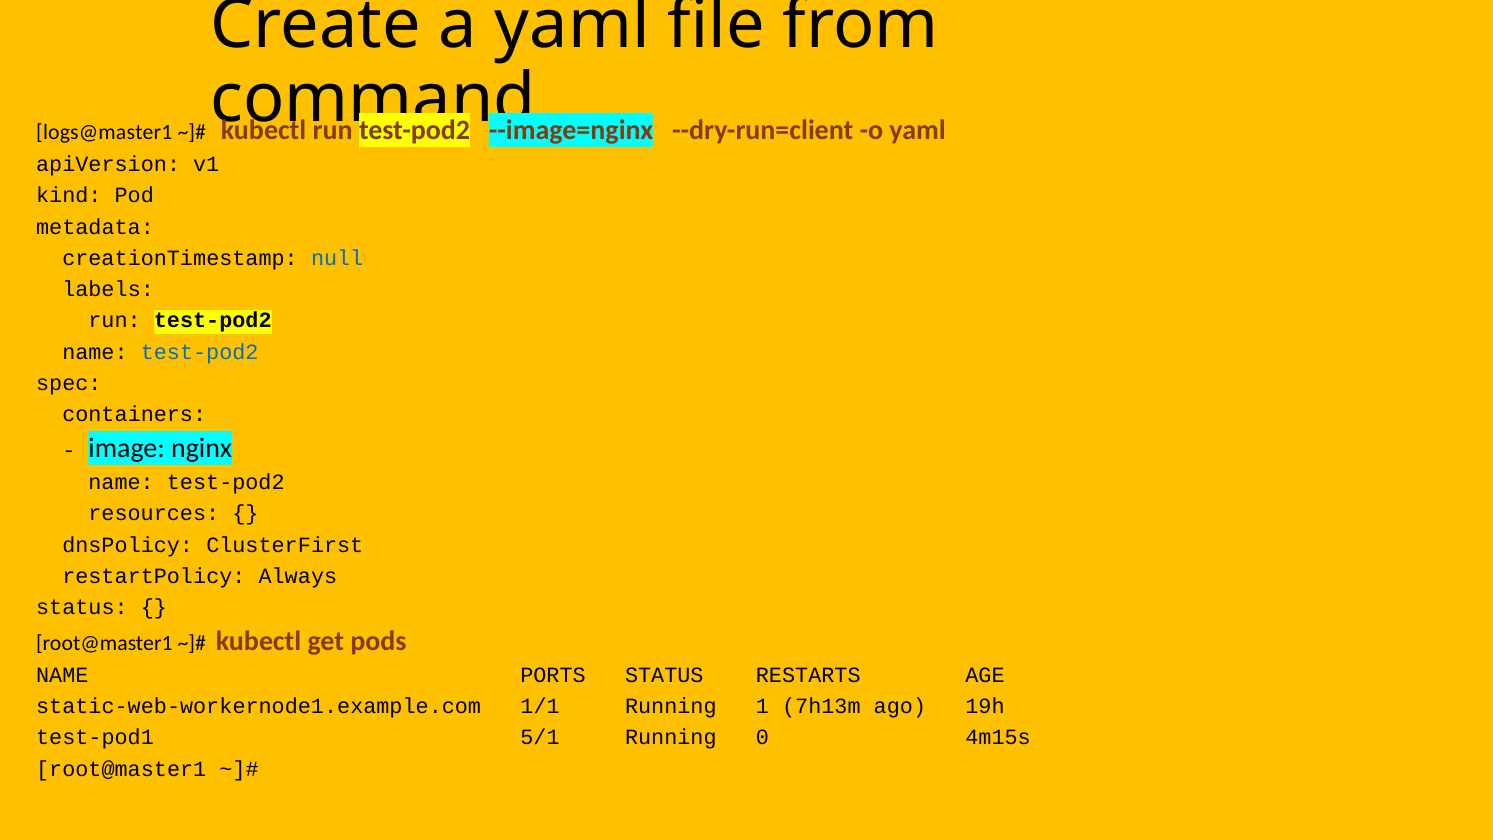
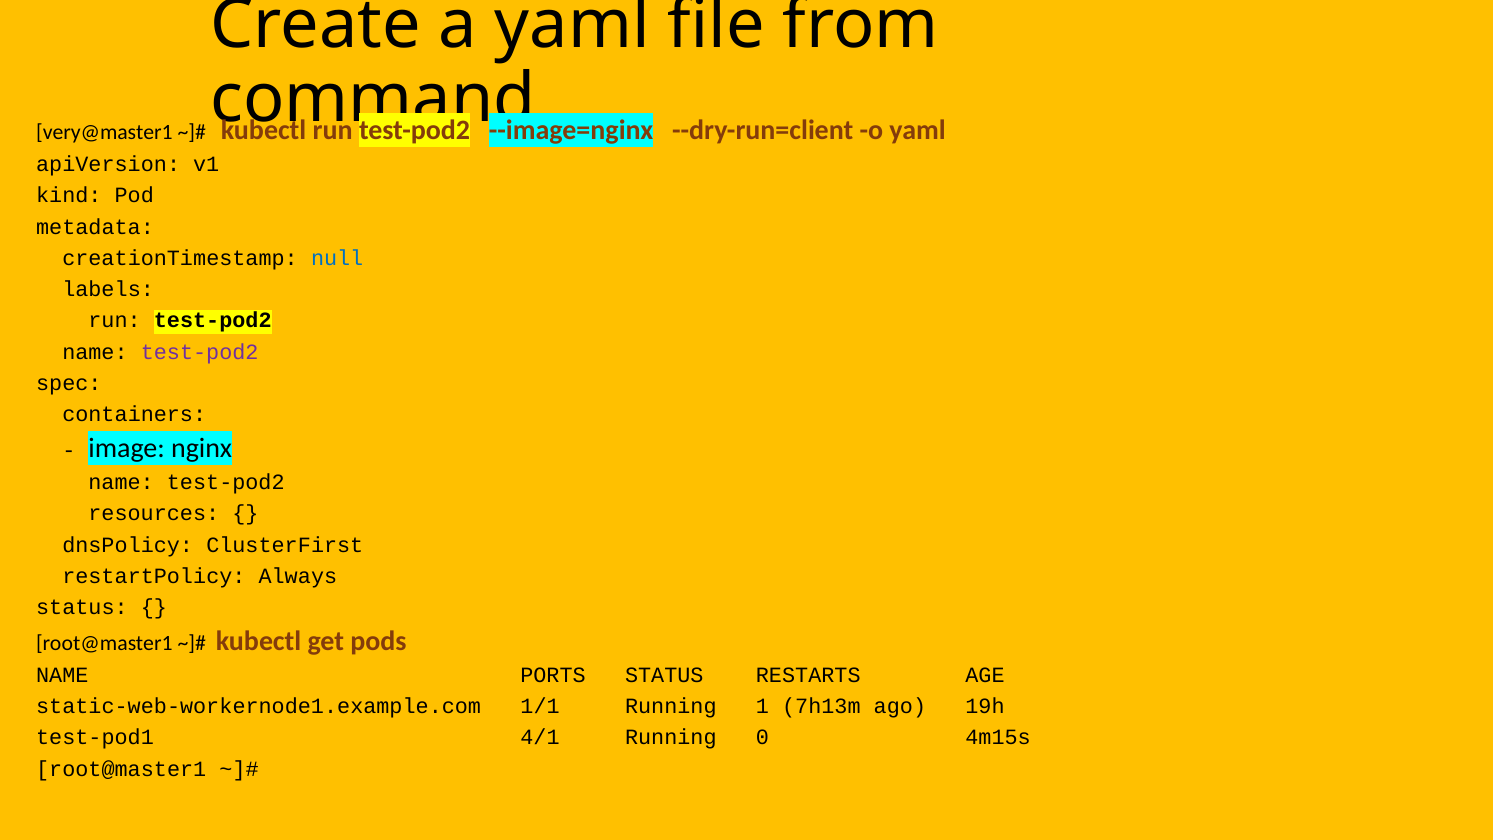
logs@master1: logs@master1 -> very@master1 (104, 132)
test-pod2 colour: blue -> purple (200, 352)
5/1: 5/1 -> 4/1 (540, 738)
